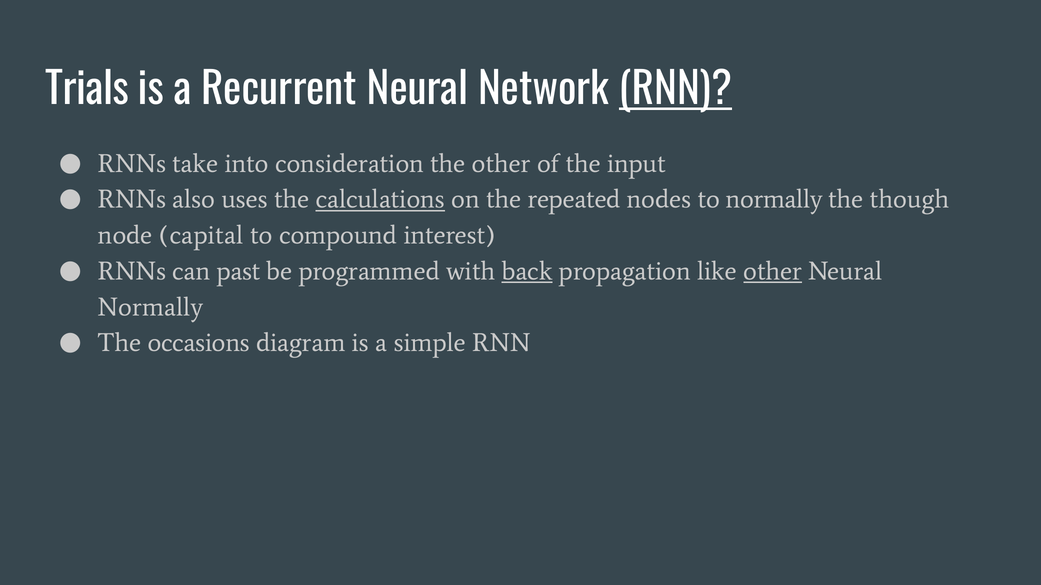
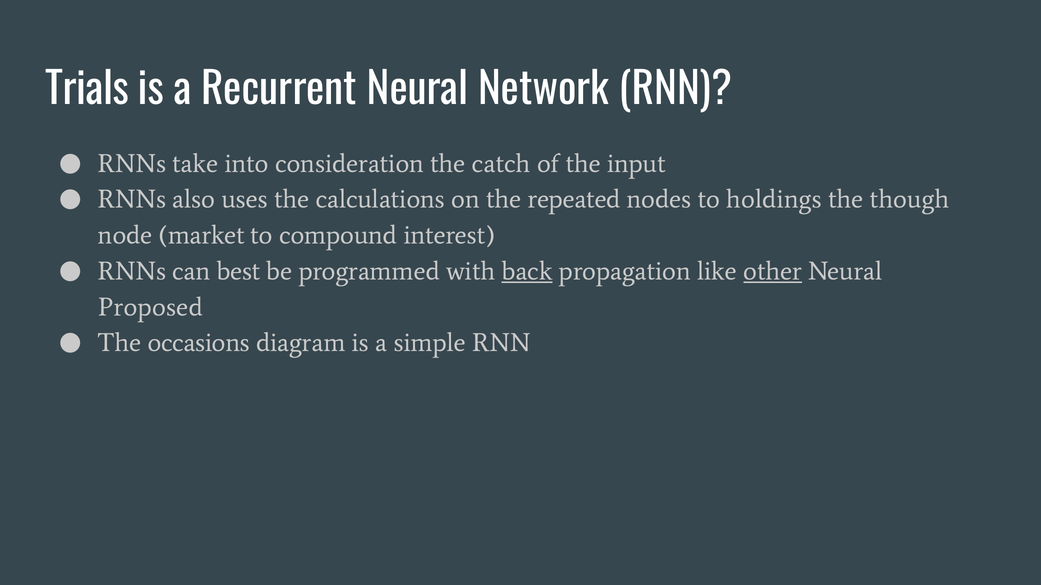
RNN underline: present -> none (676, 90)
the other: other -> catch (501, 164)
calculations underline: present -> none (380, 200)
to normally: normally -> holdings (774, 200)
capital: capital -> market (201, 236)
past: past -> best (238, 271)
Normally: Normally -> Proposed (150, 307)
